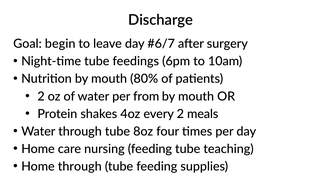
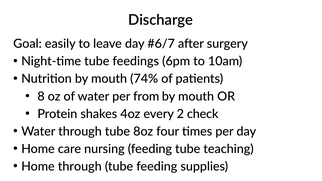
begin: begin -> easily (60, 44)
80%: 80% -> 74% (144, 79)
2: 2 -> 8 (41, 96)
meals: meals -> check (203, 114)
